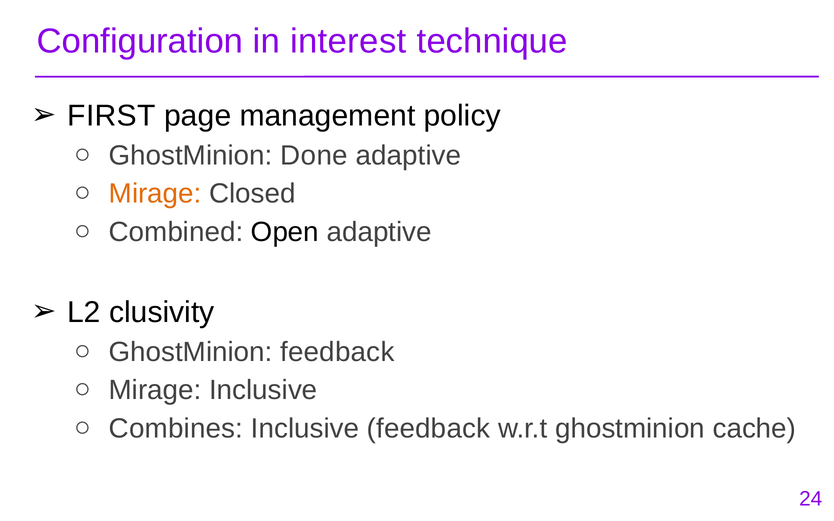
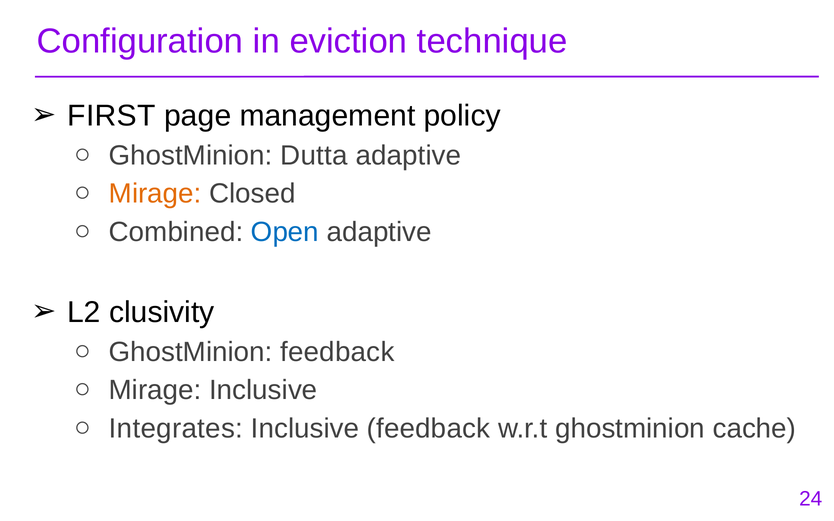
interest: interest -> eviction (348, 41)
Done: Done -> Dutta (314, 156)
Open colour: black -> blue (285, 232)
Combines: Combines -> Integrates (176, 429)
